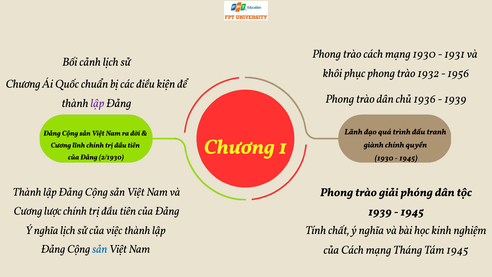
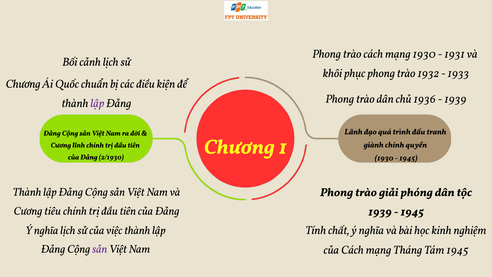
1956: 1956 -> 1933 (458, 73)
lược: lược -> tiêu (53, 211)
sản colour: blue -> purple (100, 249)
